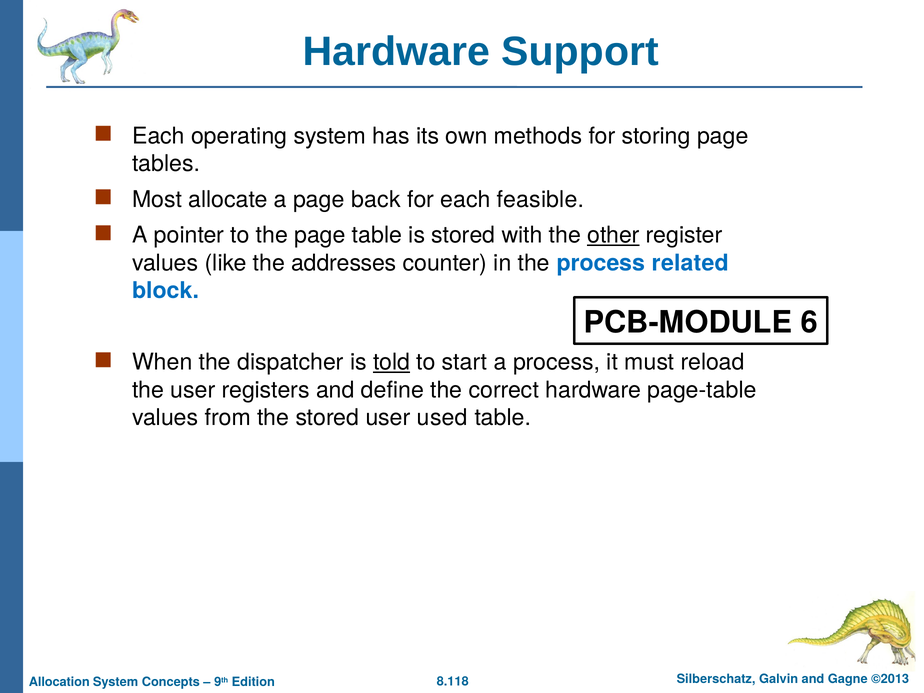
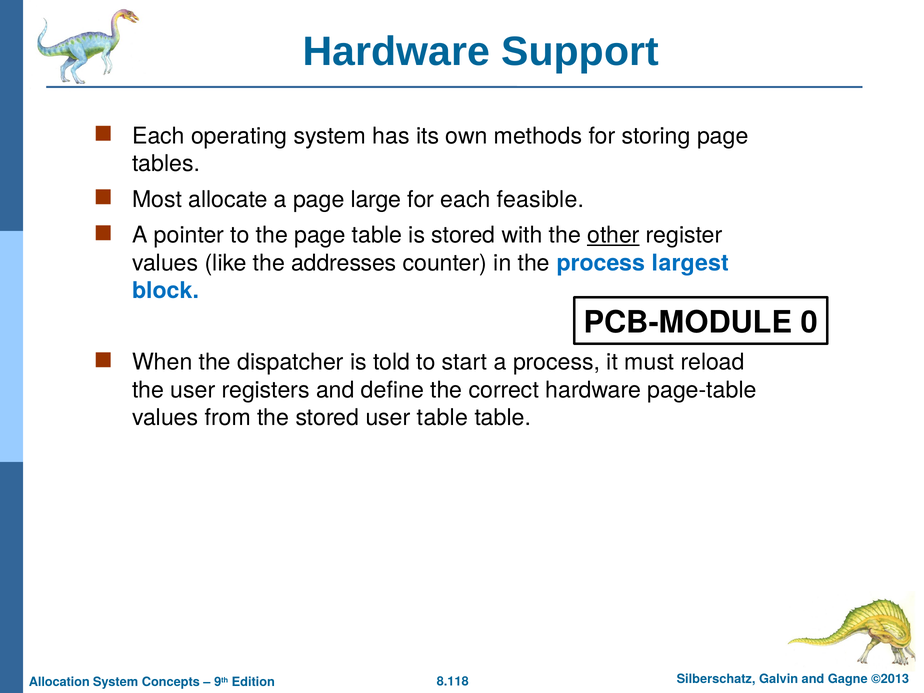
back: back -> large (376, 199)
related: related -> largest (691, 263)
6: 6 -> 0 (810, 323)
told underline: present -> none (392, 362)
user used: used -> table (442, 418)
